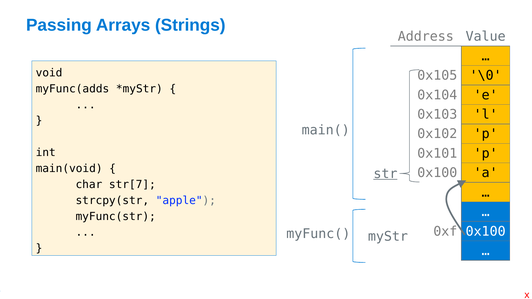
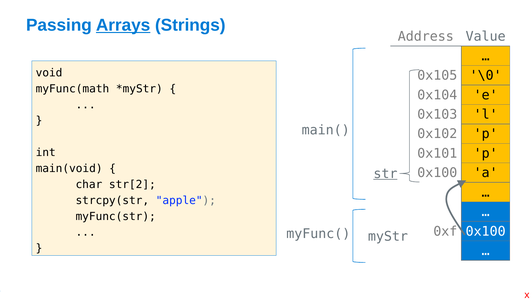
Arrays underline: none -> present (123, 25)
myFunc(adds: myFunc(adds -> myFunc(math (72, 89)
str[7: str[7 -> str[2 (132, 185)
